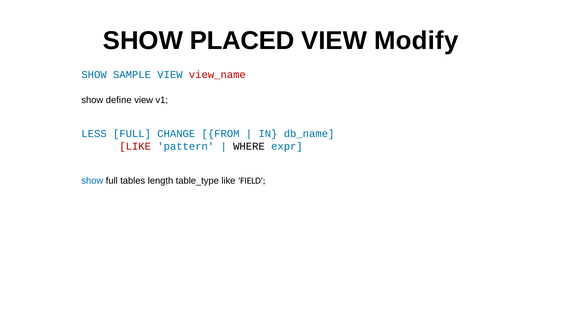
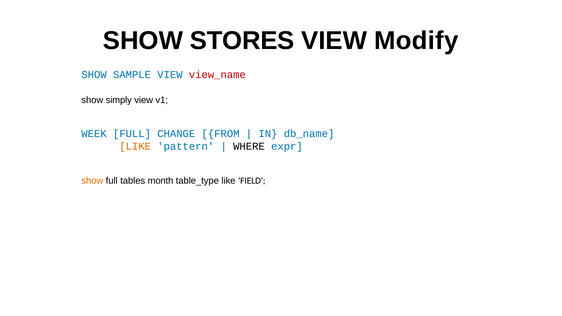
PLACED: PLACED -> STORES (242, 41)
define: define -> simply (119, 100)
LESS: LESS -> WEEK (94, 134)
LIKE colour: red -> orange (135, 147)
show colour: blue -> orange (92, 181)
length: length -> month (161, 181)
